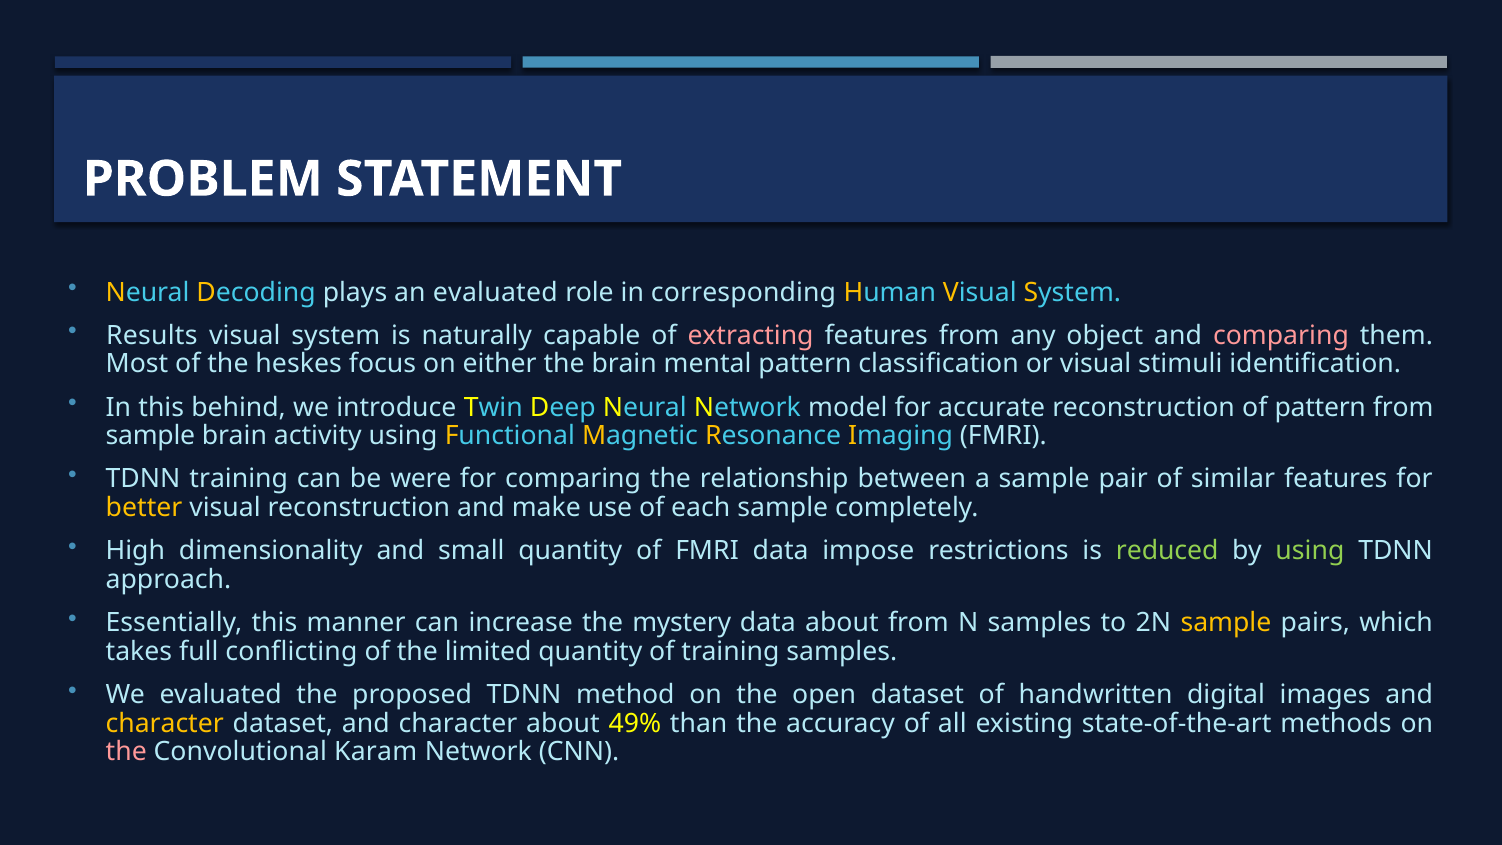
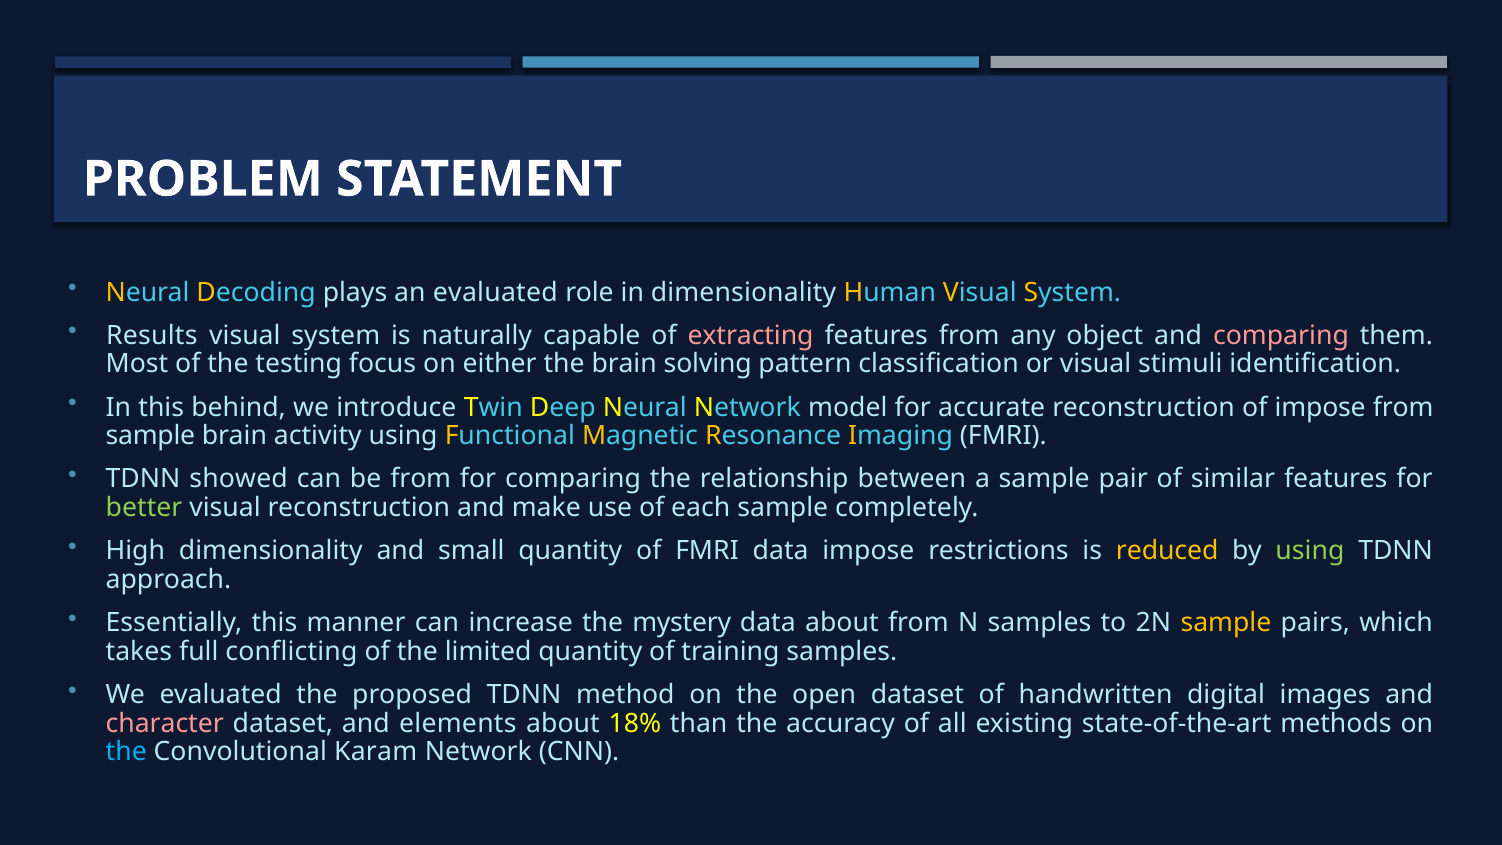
in corresponding: corresponding -> dimensionality (744, 292)
heskes: heskes -> testing (299, 364)
mental: mental -> solving (708, 364)
of pattern: pattern -> impose (1320, 407)
TDNN training: training -> showed (239, 479)
be were: were -> from (421, 479)
better colour: yellow -> light green (144, 508)
reduced colour: light green -> yellow (1167, 551)
character colour: yellow -> pink (165, 723)
dataset and character: character -> elements (458, 723)
49%: 49% -> 18% (635, 723)
the colour: pink -> light blue (126, 752)
